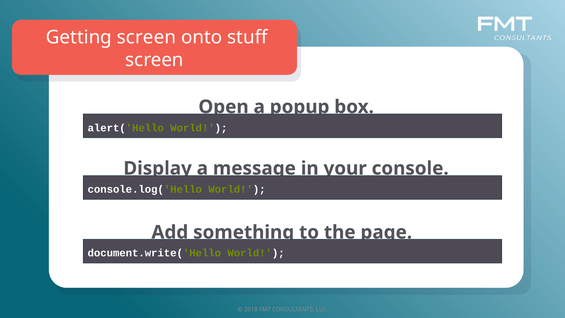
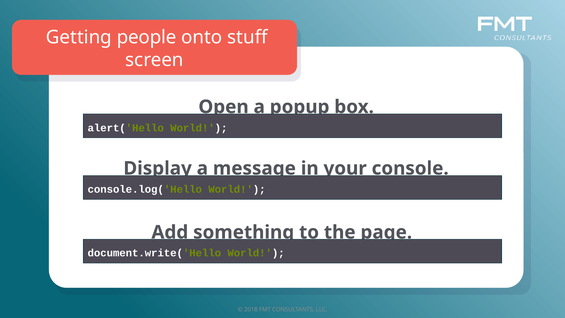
Getting screen: screen -> people (147, 37)
